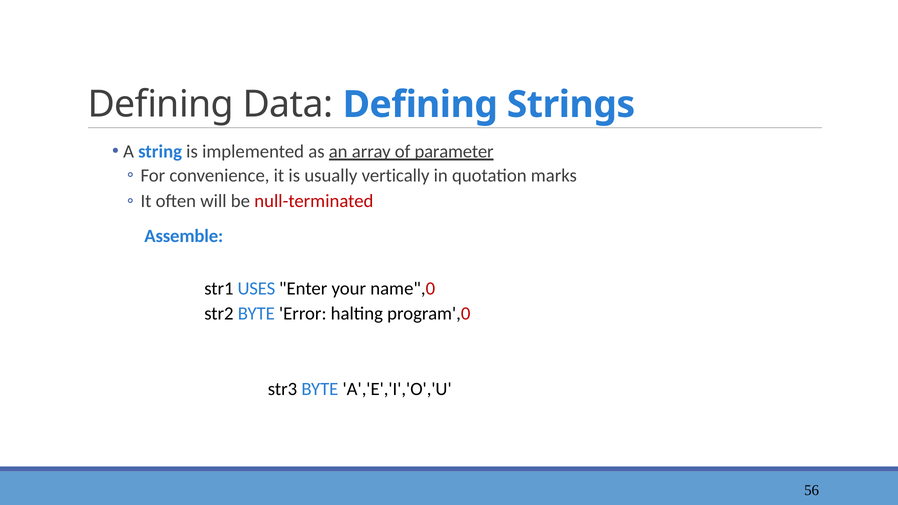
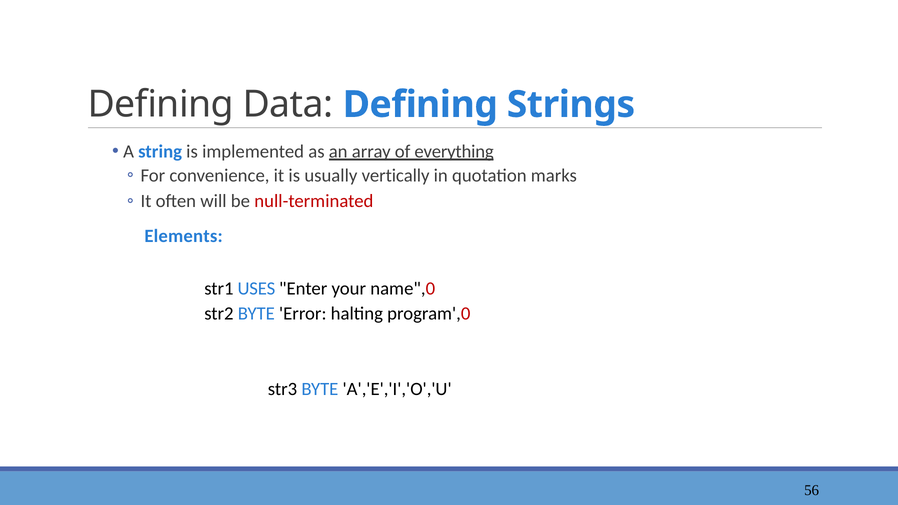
parameter: parameter -> everything (454, 151)
Assemble: Assemble -> Elements (184, 236)
